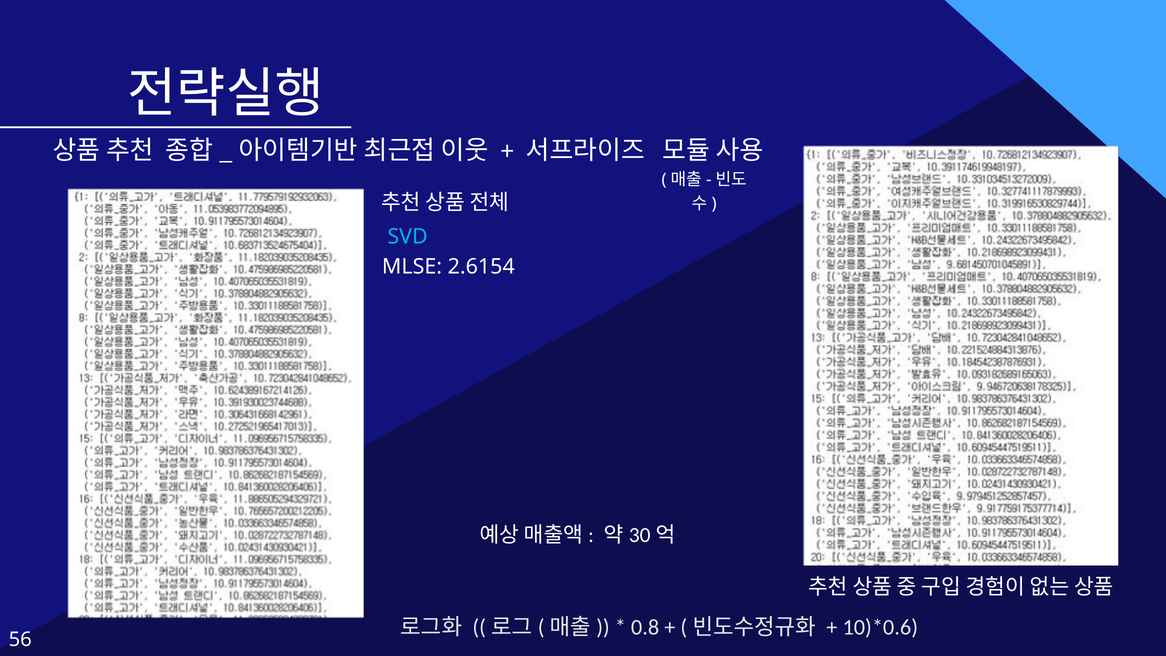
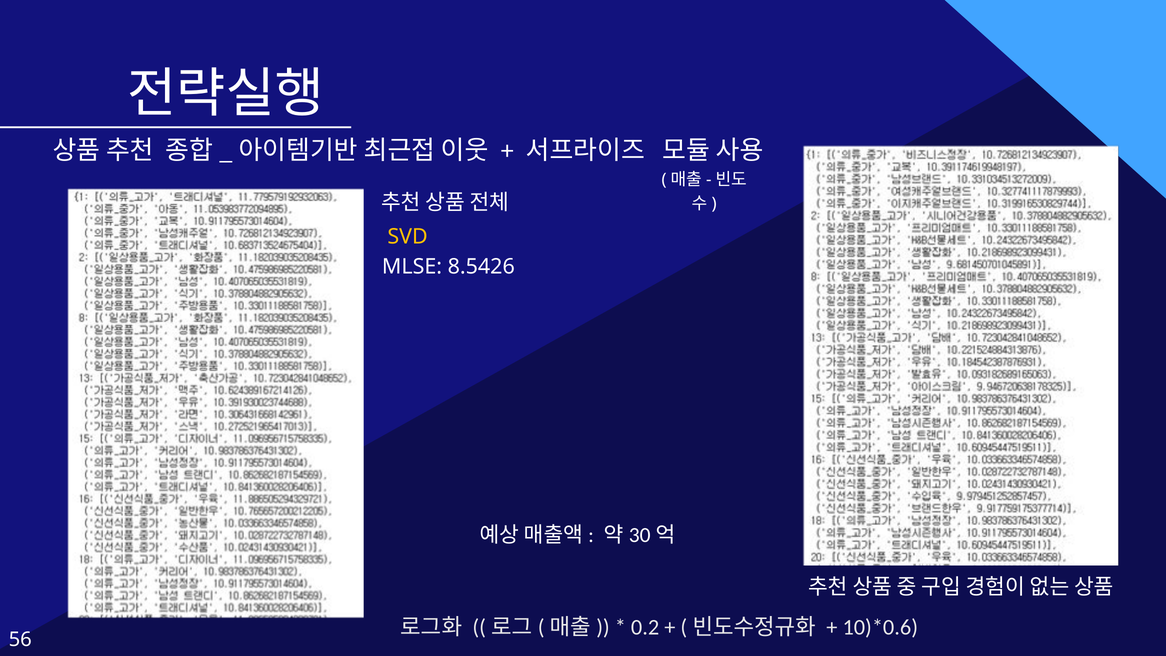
SVD colour: light blue -> yellow (408, 237)
2.6154: 2.6154 -> 8.5426 (481, 267)
0.8: 0.8 -> 0.2 (645, 627)
